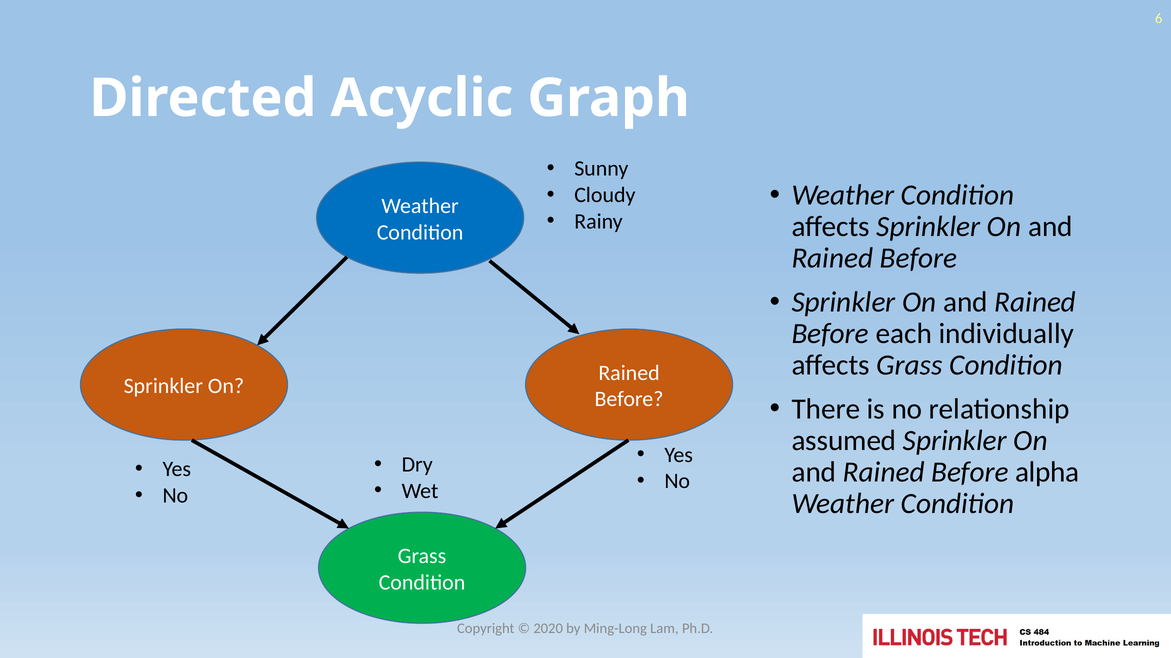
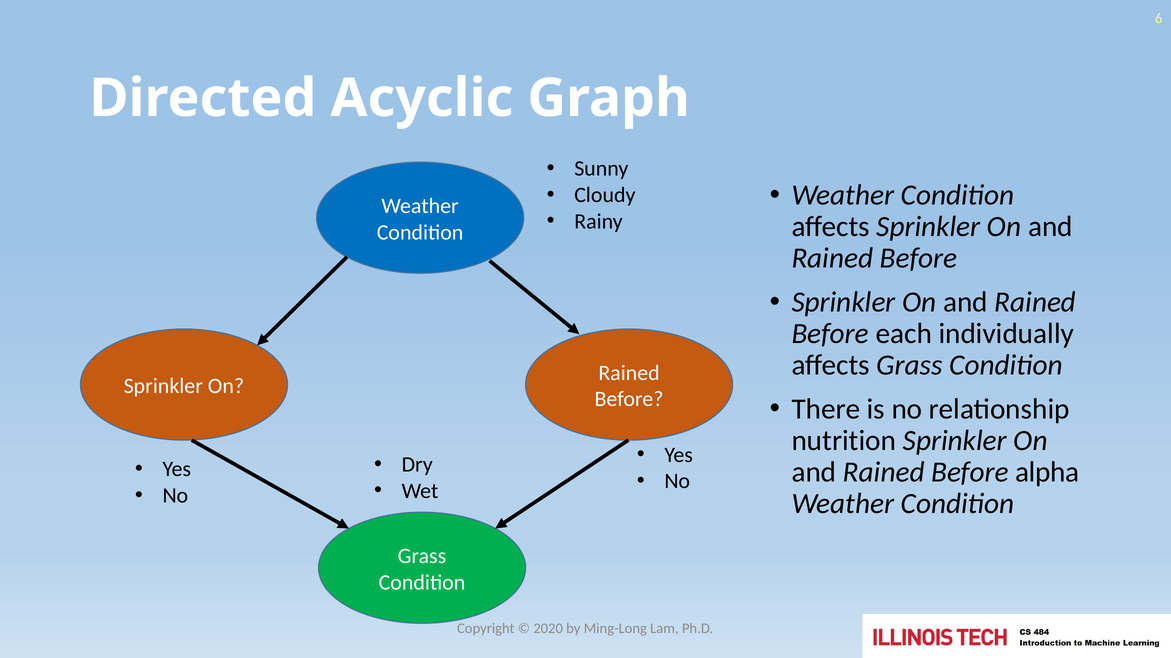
assumed: assumed -> nutrition (844, 441)
